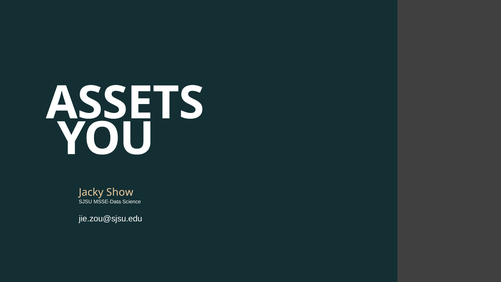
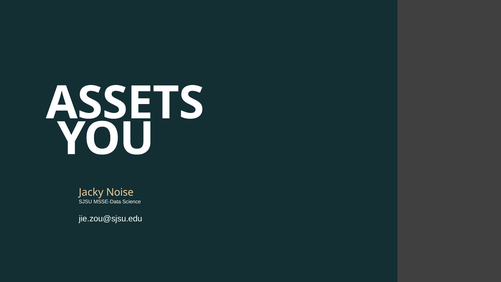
Show: Show -> Noise (120, 192)
